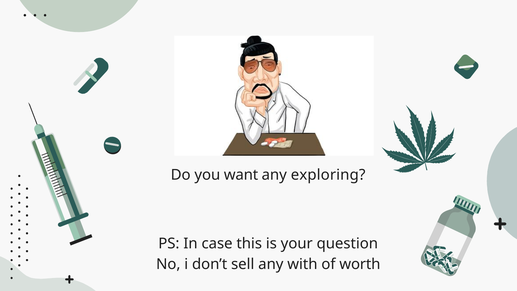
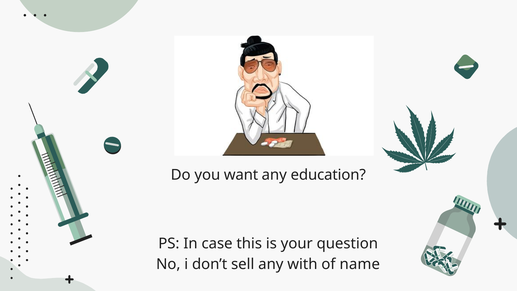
exploring: exploring -> education (328, 175)
worth: worth -> name (360, 264)
